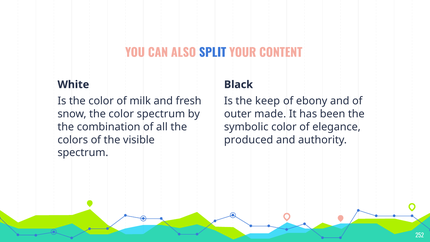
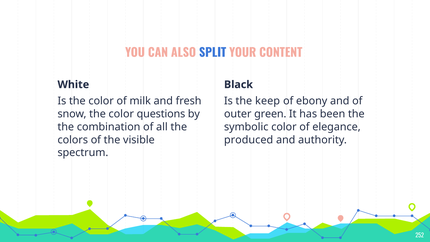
color spectrum: spectrum -> questions (161, 114)
made: made -> green (270, 114)
